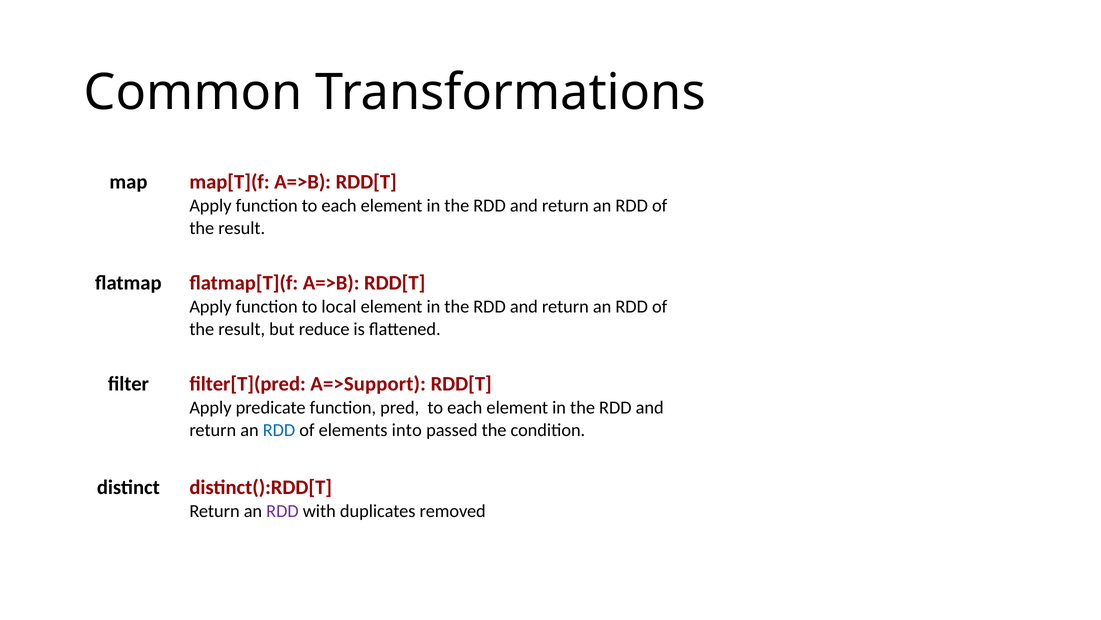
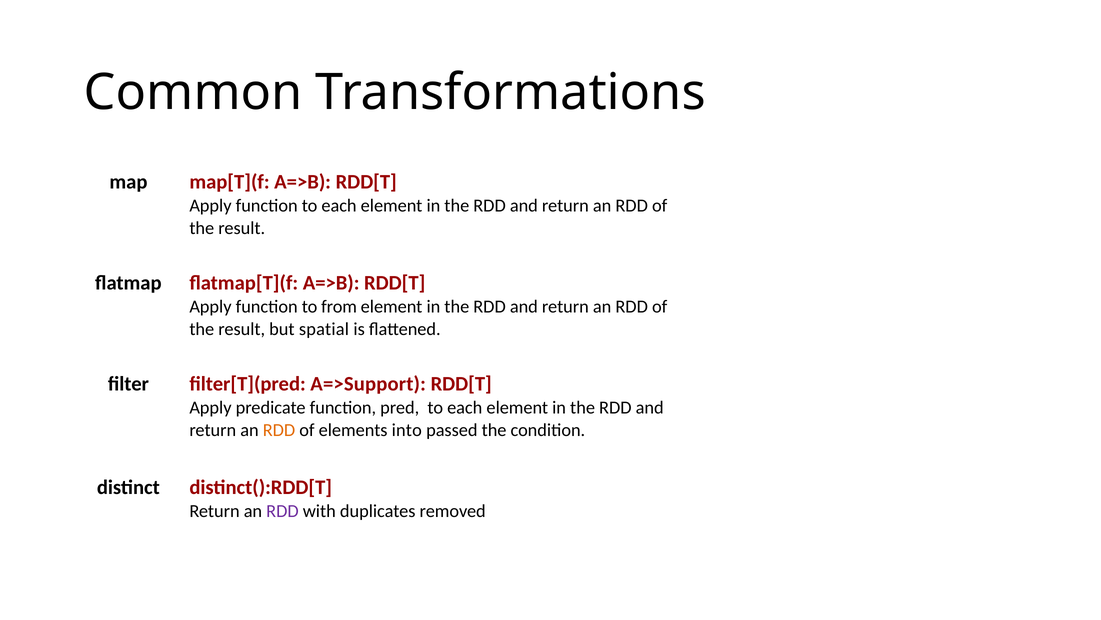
local: local -> from (339, 306)
reduce: reduce -> spatial (324, 329)
RDD colour: blue -> orange (279, 430)
